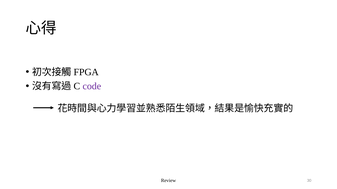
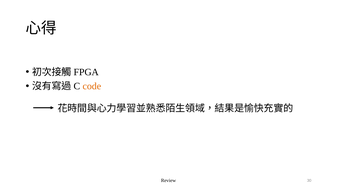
code colour: purple -> orange (92, 86)
